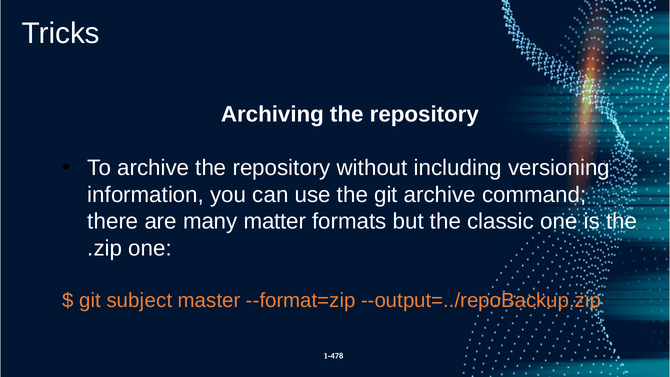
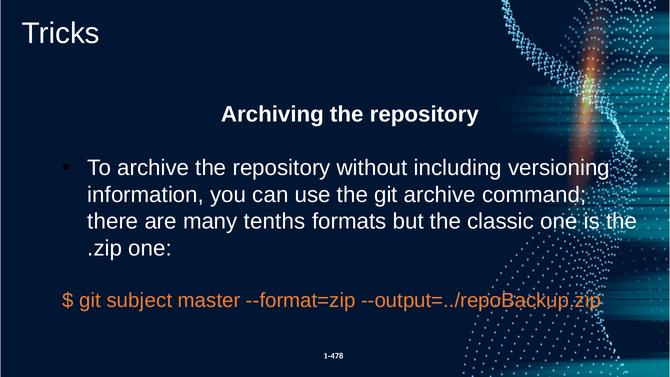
matter: matter -> tenths (275, 221)
